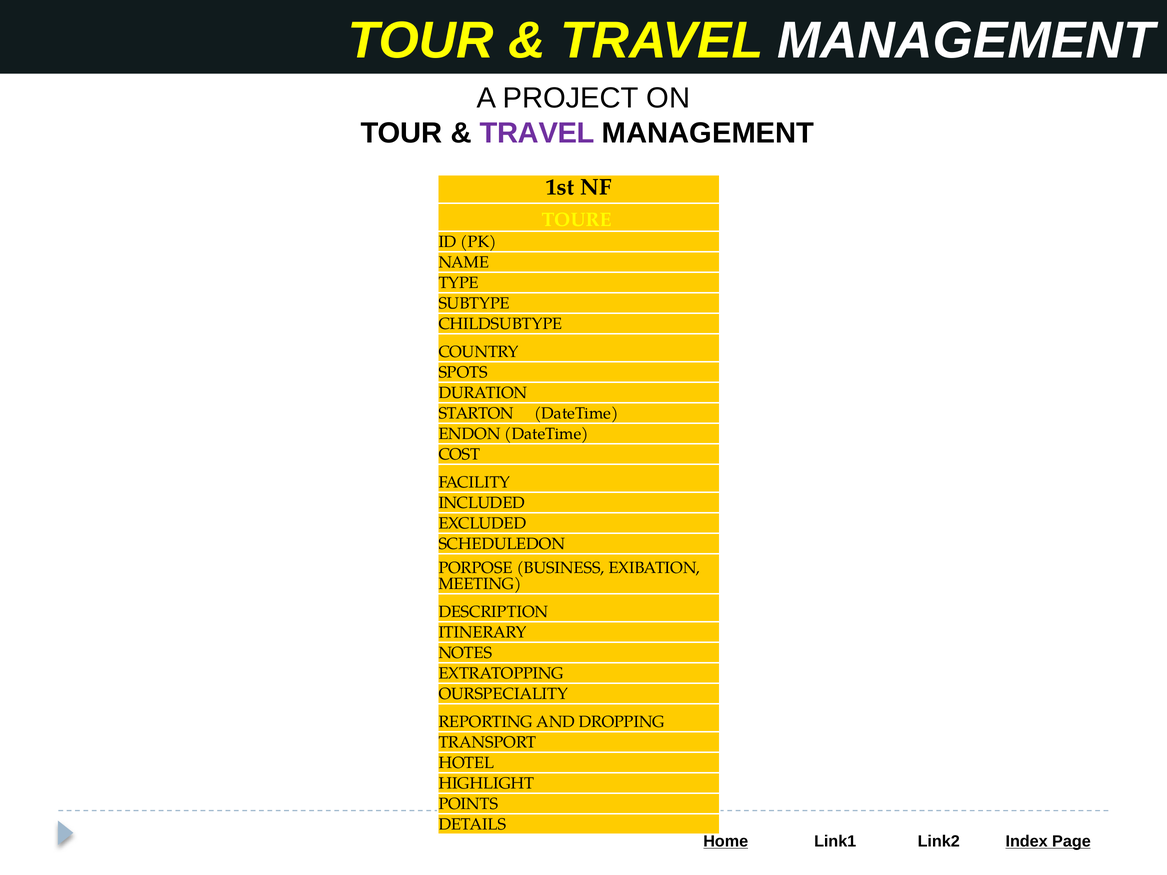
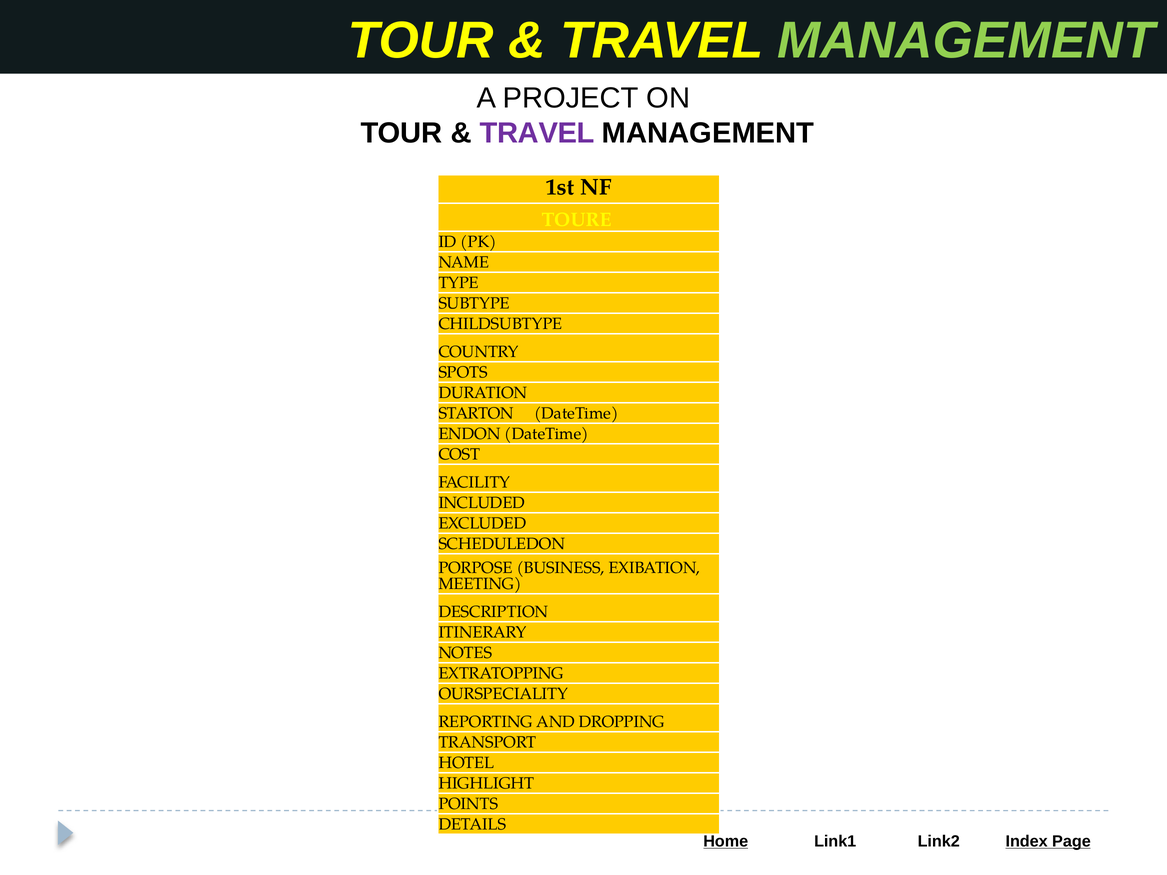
MANAGEMENT colour: white -> light green (966, 40)
